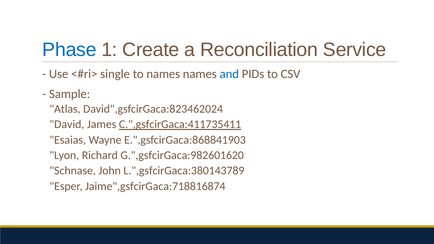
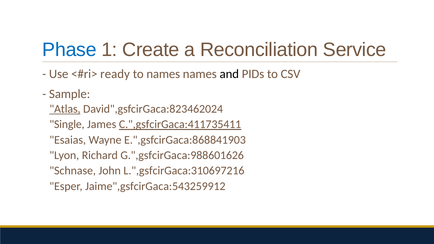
single: single -> ready (115, 74)
and colour: blue -> black (229, 74)
Atlas underline: none -> present (65, 109)
David: David -> Single (67, 125)
G.",gsfcirGaca:982601620: G.",gsfcirGaca:982601620 -> G.",gsfcirGaca:988601626 (182, 155)
L.",gsfcirGaca:380143789: L.",gsfcirGaca:380143789 -> L.",gsfcirGaca:310697216 (184, 171)
Jaime",gsfcirGaca:718816874: Jaime",gsfcirGaca:718816874 -> Jaime",gsfcirGaca:543259912 (155, 186)
